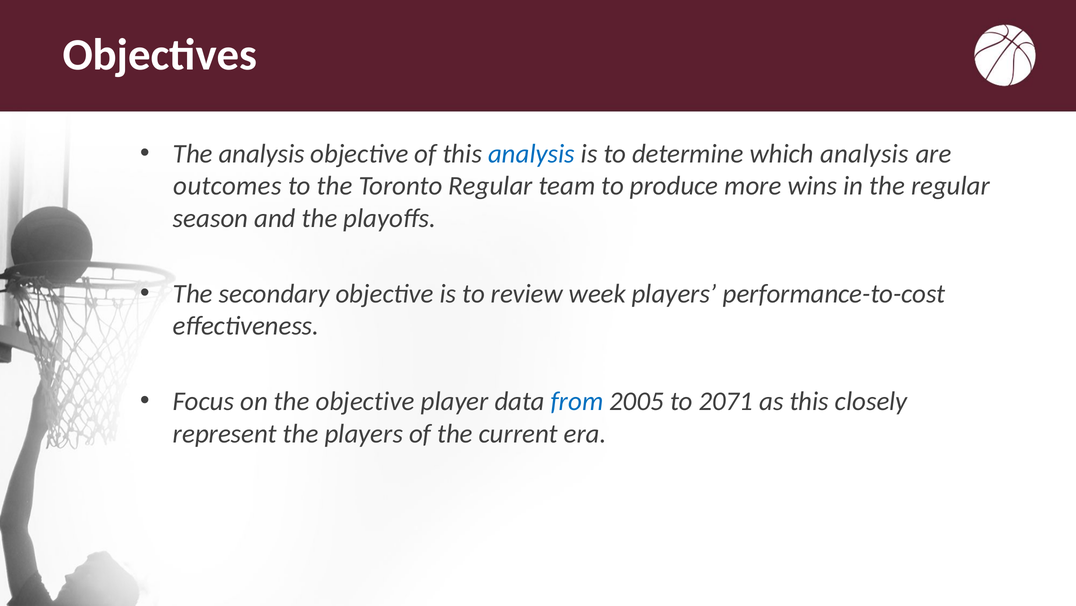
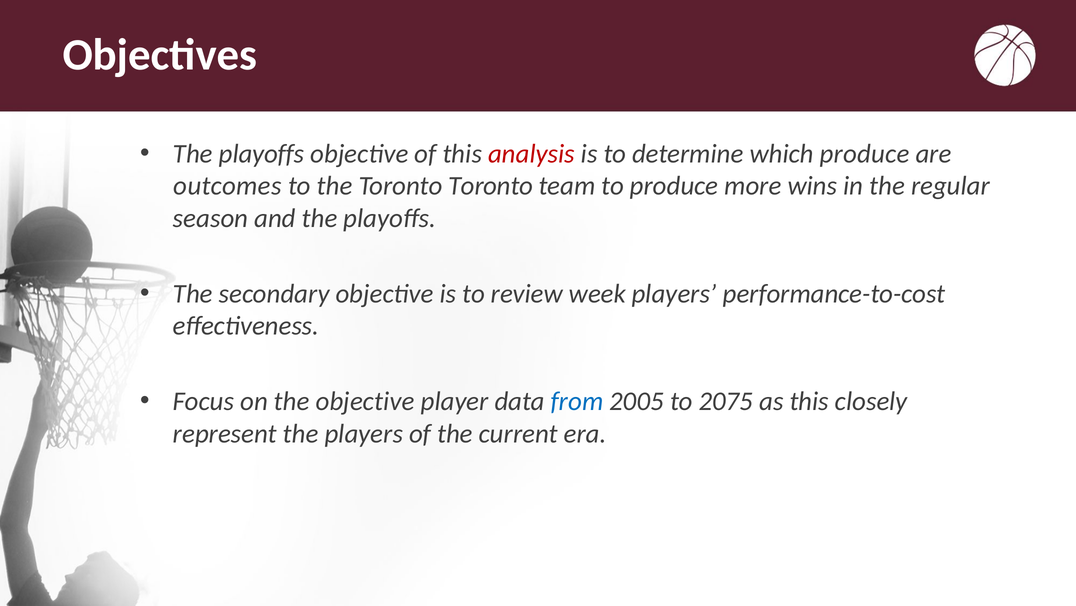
analysis: analysis -> playoffs (262, 154)
analysis colour: blue -> red (531, 154)
which analysis: analysis -> produce (865, 154)
Toronto Regular: Regular -> Toronto (491, 186)
2071: 2071 -> 2075 (726, 401)
